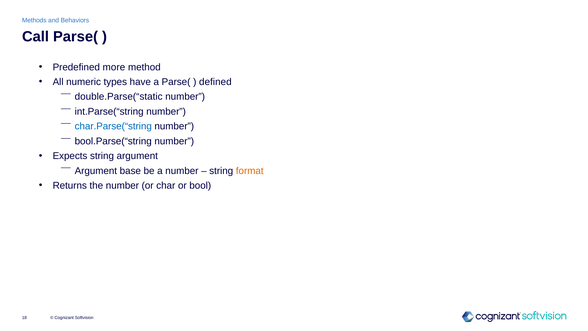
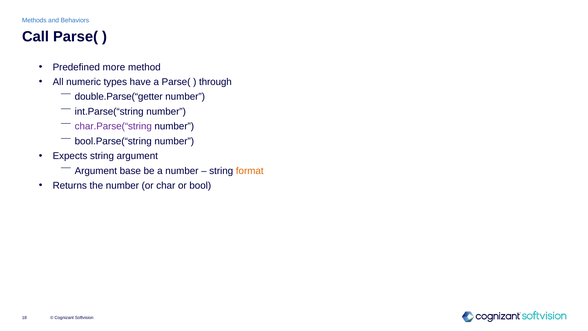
defined: defined -> through (215, 82)
double.Parse(“static: double.Parse(“static -> double.Parse(“getter (119, 97)
char.Parse(“string colour: blue -> purple (113, 126)
